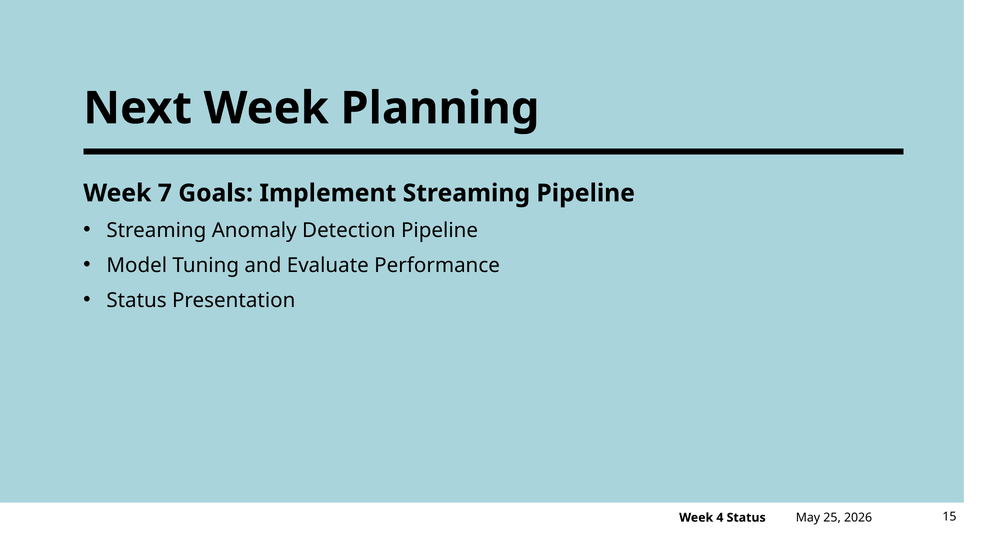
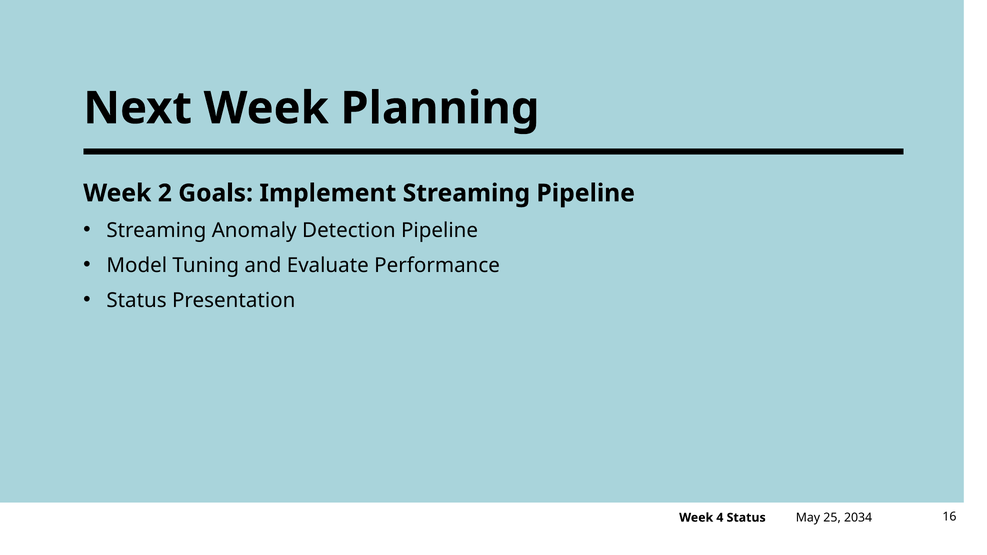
7: 7 -> 2 (165, 193)
2026: 2026 -> 2034 (858, 518)
15: 15 -> 16 (949, 517)
